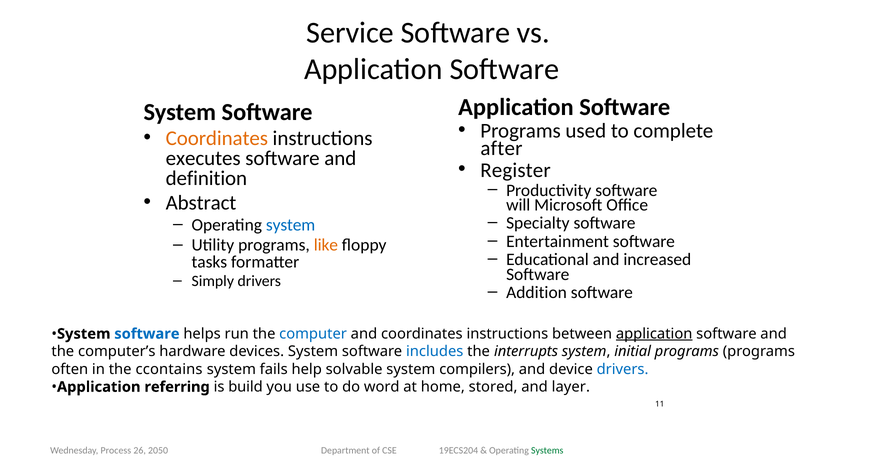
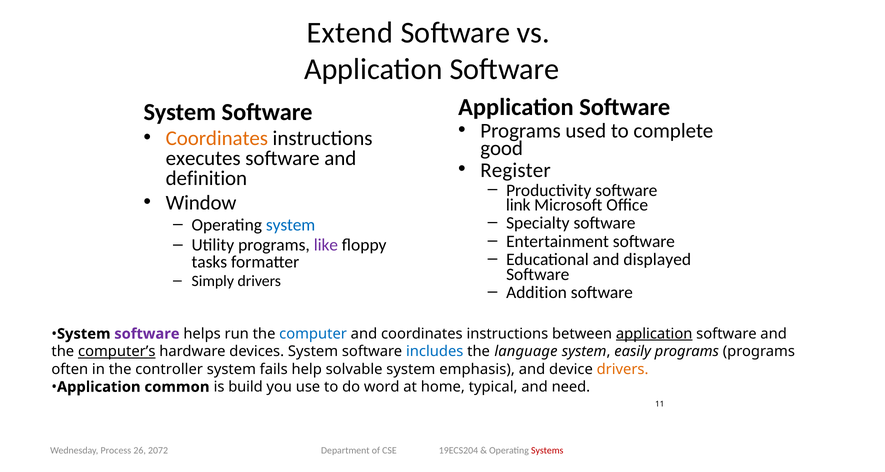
Service: Service -> Extend (350, 33)
after: after -> good (502, 149)
Abstract: Abstract -> Window (201, 203)
will: will -> link (518, 205)
like colour: orange -> purple (326, 245)
increased: increased -> displayed (657, 260)
software colour: blue -> purple (147, 334)
computer’s underline: none -> present (117, 352)
interrupts: interrupts -> language (526, 352)
initial: initial -> easily (633, 352)
ccontains: ccontains -> controller (169, 369)
compilers: compilers -> emphasis (477, 369)
drivers colour: blue -> orange (623, 369)
referring: referring -> common (177, 387)
stored: stored -> typical (493, 387)
layer: layer -> need (571, 387)
Systems colour: green -> red (547, 451)
2050: 2050 -> 2072 (158, 451)
